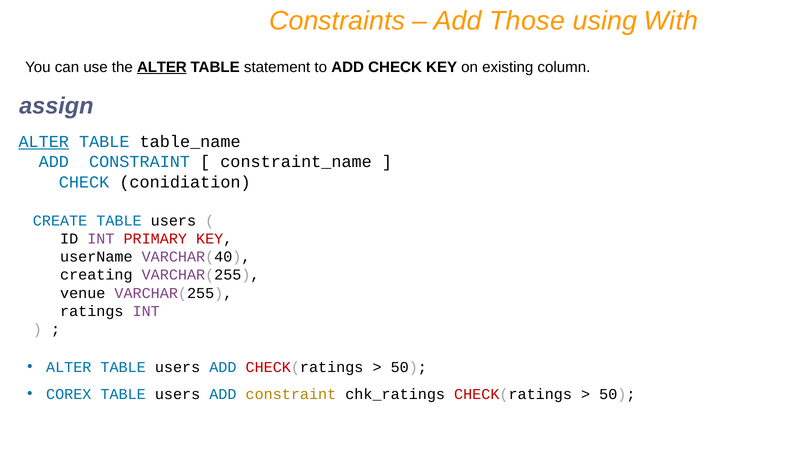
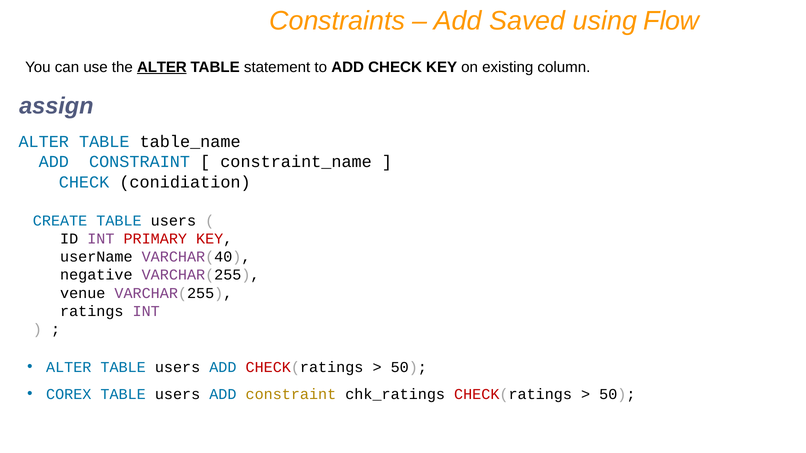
Those: Those -> Saved (527, 21)
With: With -> Flow (671, 21)
ALTER underline: present -> none (44, 142)
creating: creating -> negative (96, 275)
